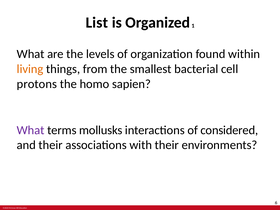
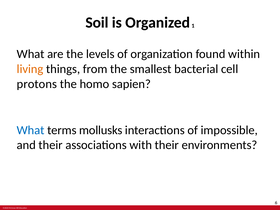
List: List -> Soil (97, 23)
What colour: purple -> blue (31, 130)
considered: considered -> impossible (229, 130)
